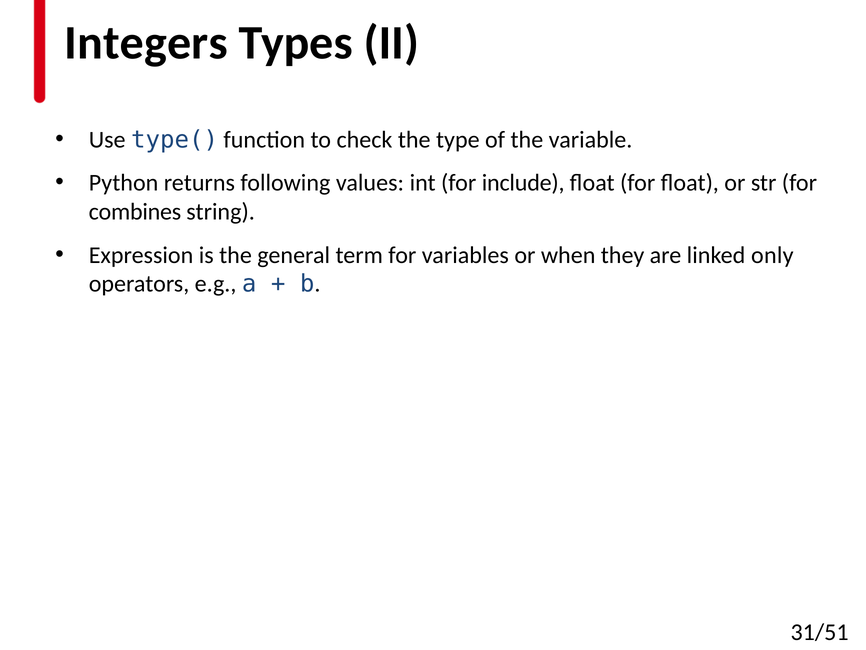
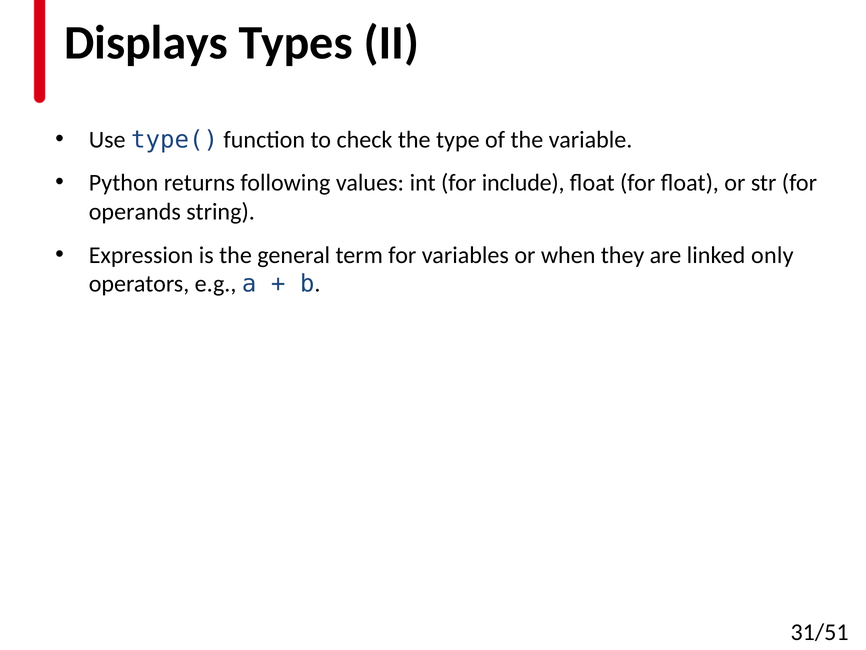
Integers: Integers -> Displays (146, 43)
combines: combines -> operands (135, 212)
